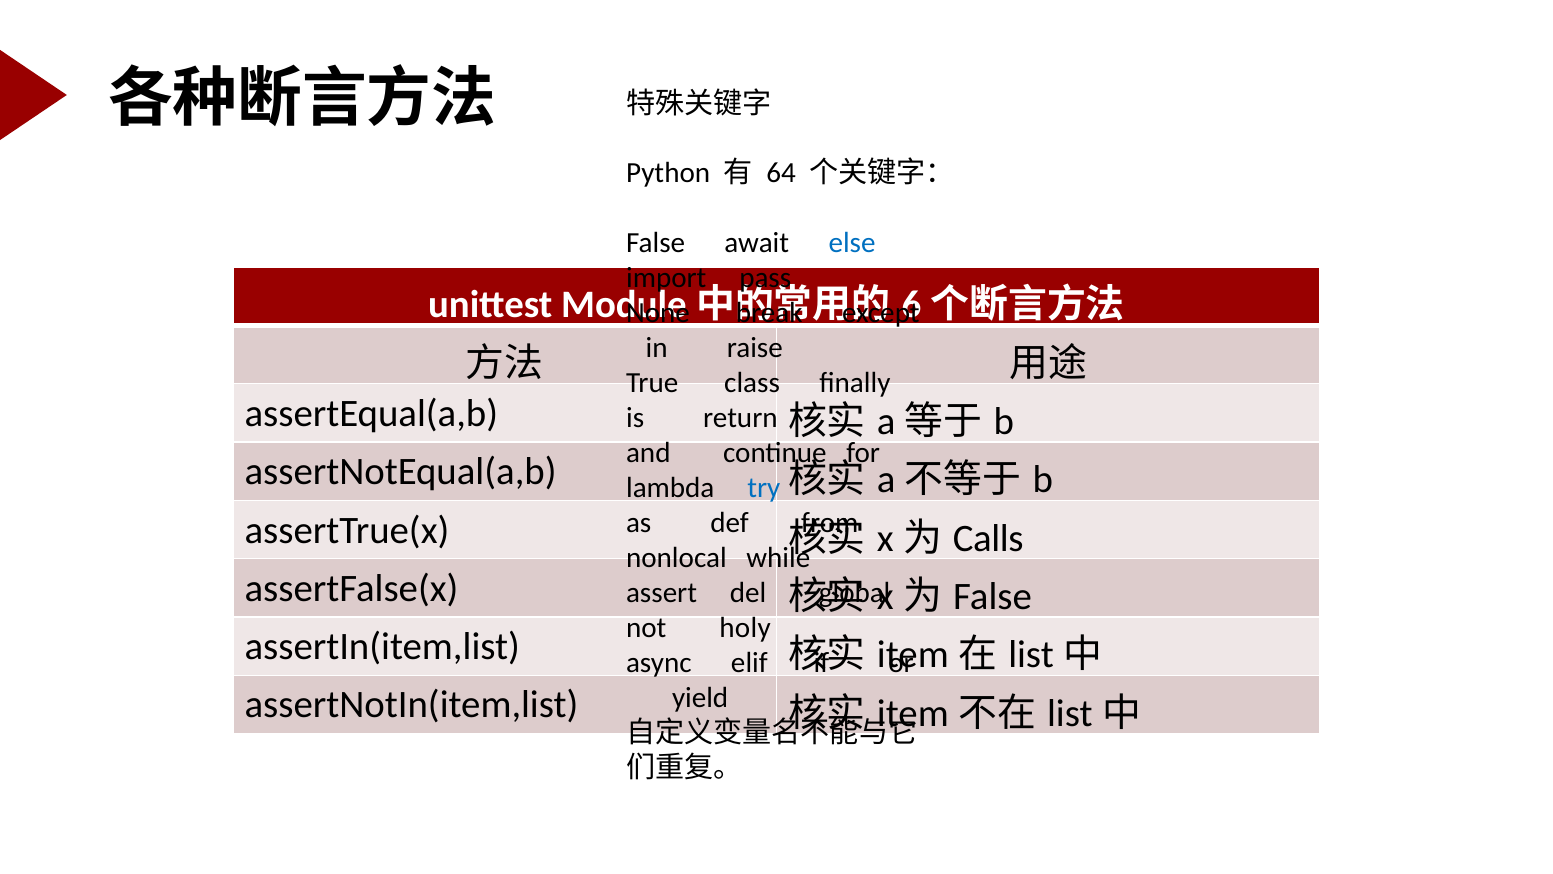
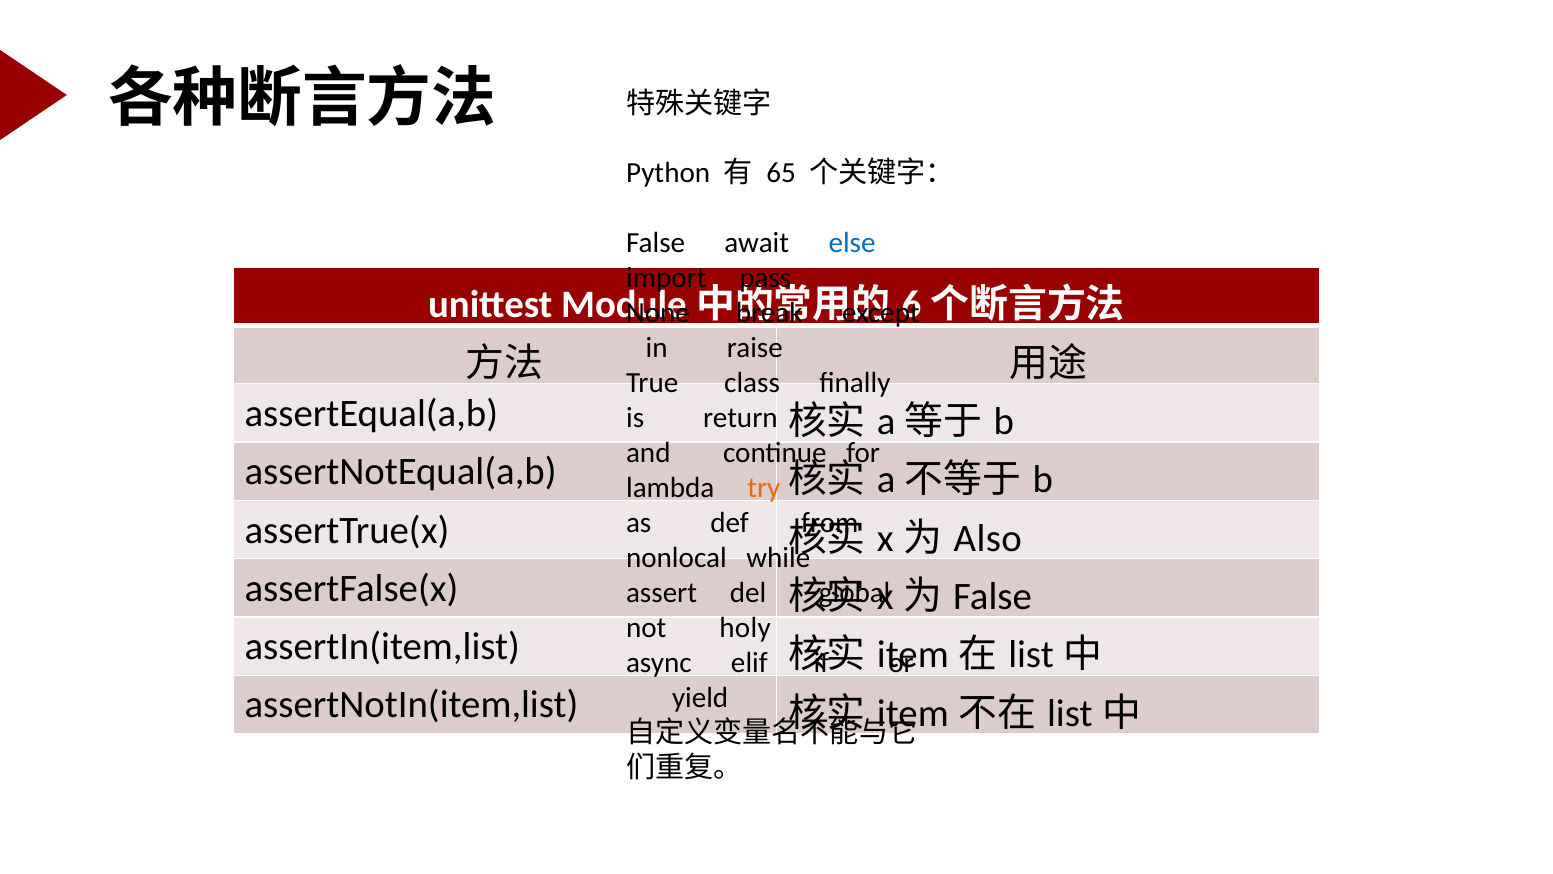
64: 64 -> 65 (781, 173)
try colour: blue -> orange (764, 488)
Calls: Calls -> Also (988, 538)
